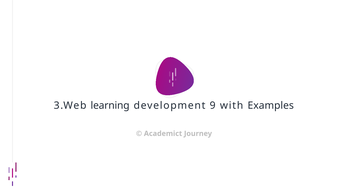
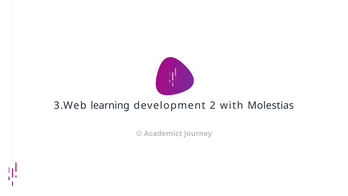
9: 9 -> 2 (213, 105)
Examples: Examples -> Molestias (271, 105)
